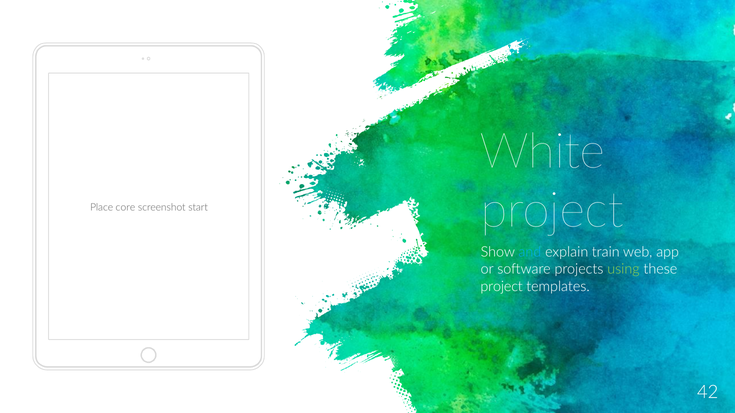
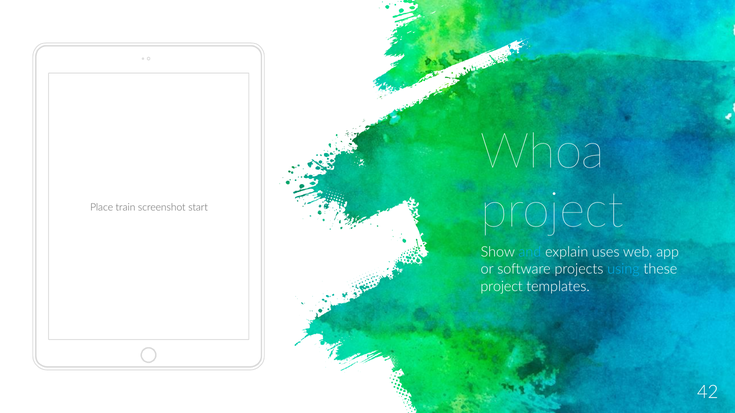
White: White -> Whoa (543, 152)
core: core -> train (126, 208)
train: train -> uses (606, 252)
using colour: light green -> light blue (623, 270)
